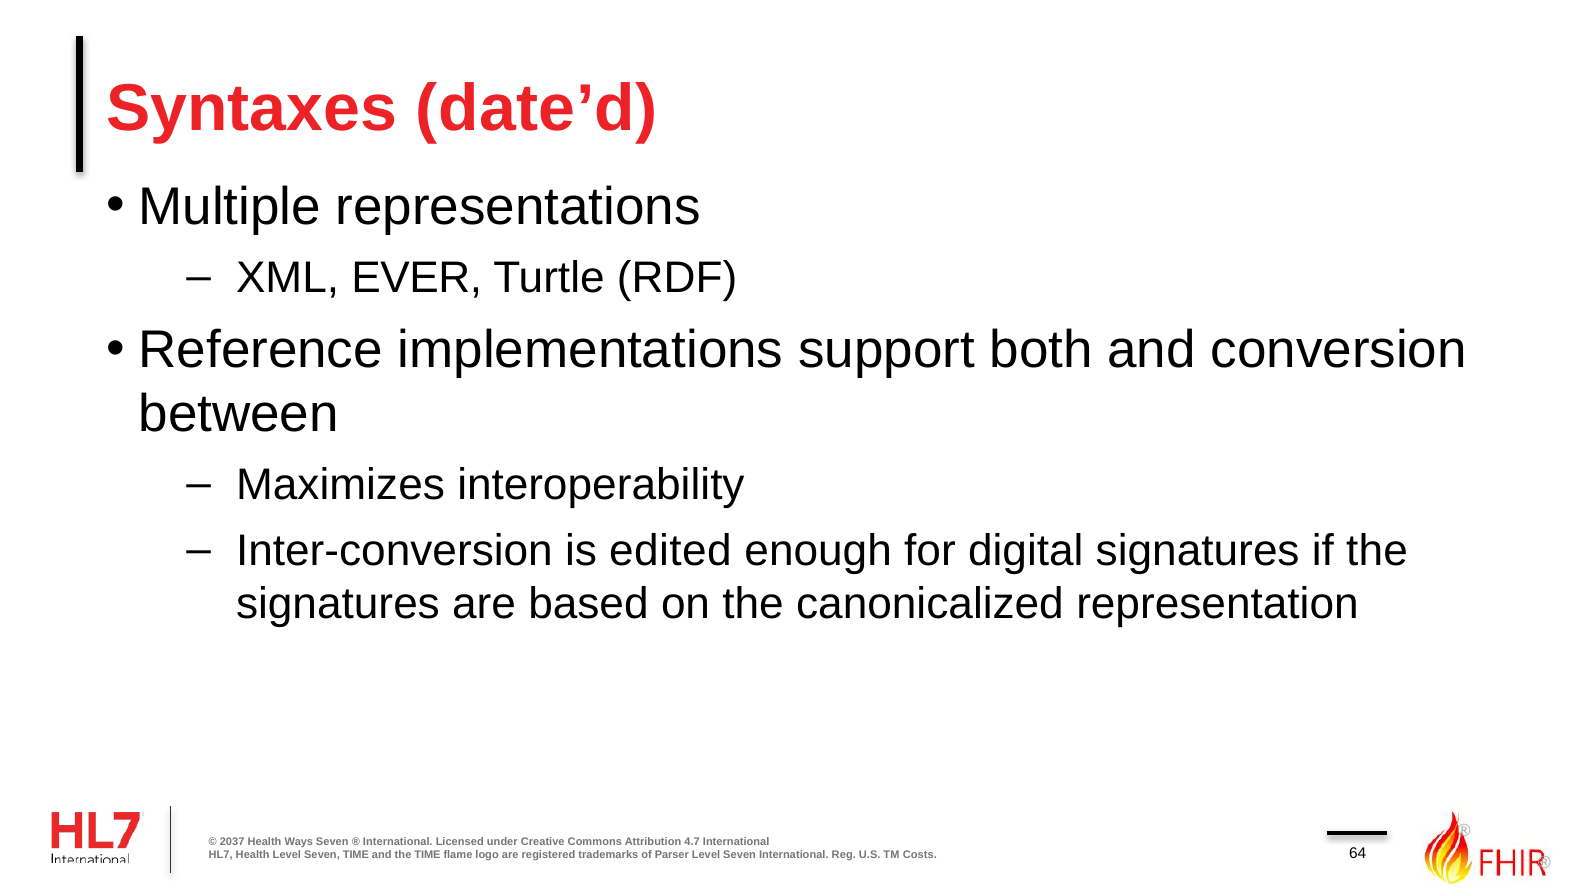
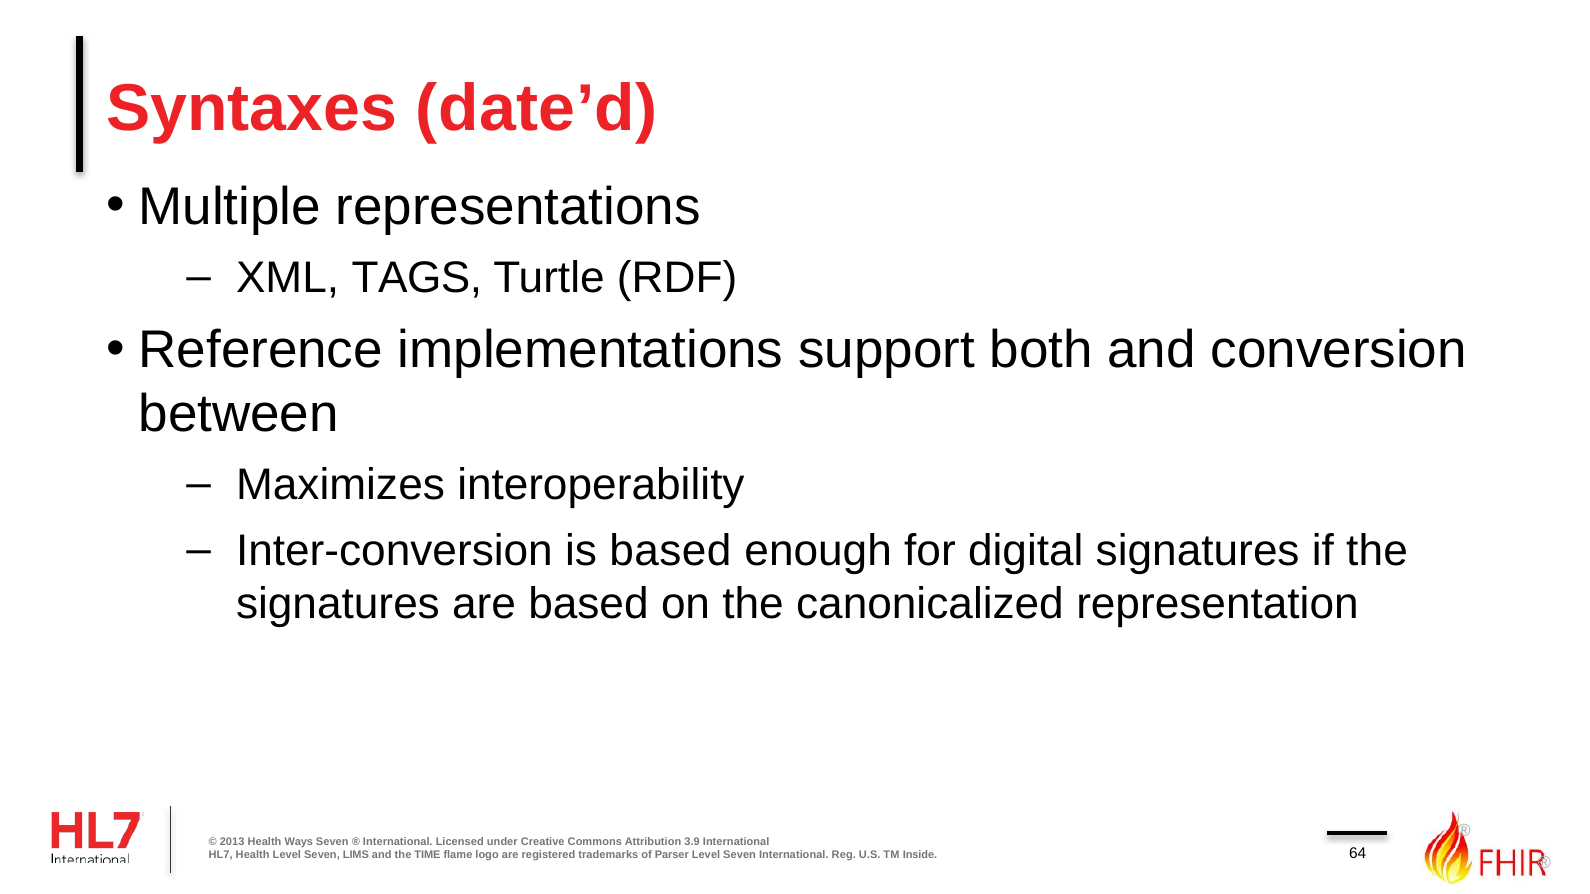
EVER: EVER -> TAGS (417, 278)
is edited: edited -> based (670, 551)
2037: 2037 -> 2013 (232, 842)
4.7: 4.7 -> 3.9 (692, 842)
Seven TIME: TIME -> LIMS (356, 855)
Costs: Costs -> Inside (920, 855)
